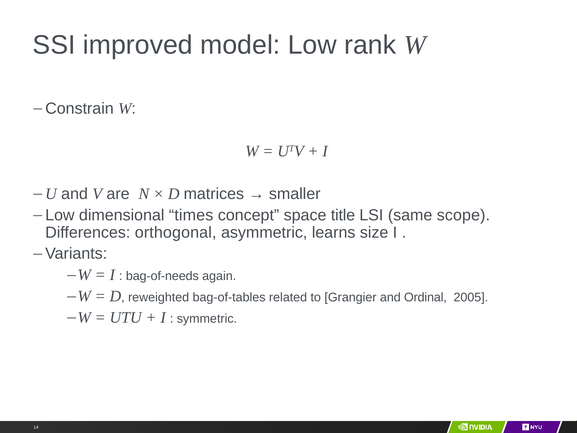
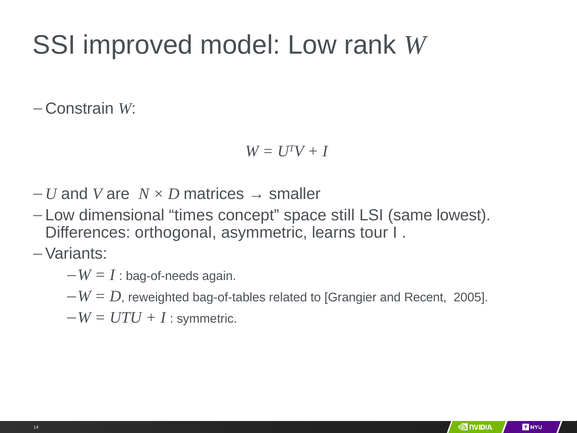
title: title -> still (343, 215)
scope: scope -> lowest (464, 215)
size: size -> tour (374, 232)
Ordinal: Ordinal -> Recent (425, 297)
